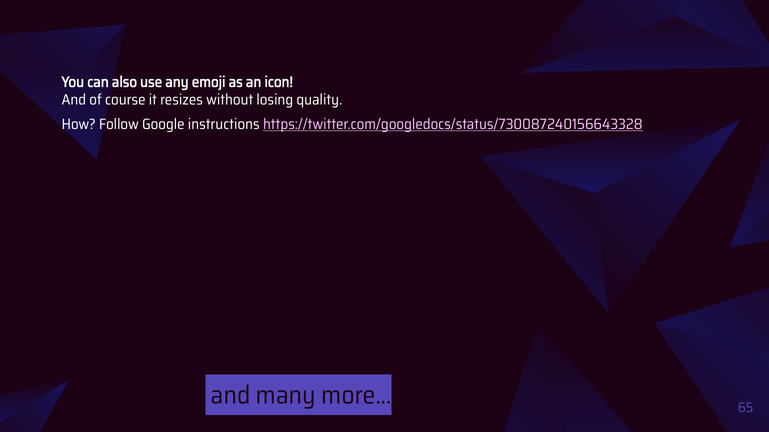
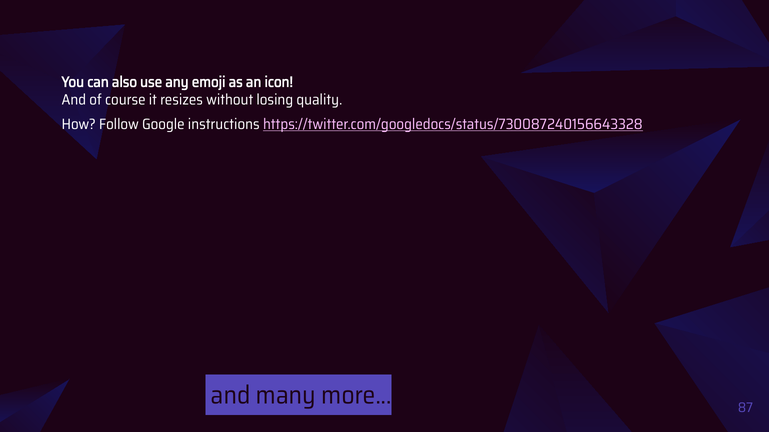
65: 65 -> 87 (745, 408)
